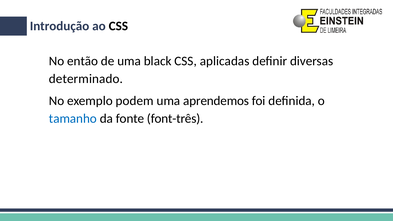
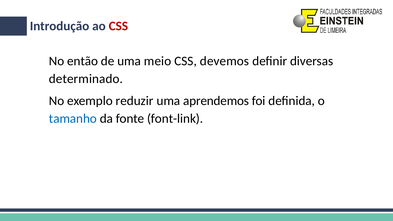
CSS colour: black -> red (118, 26)
black: black -> meio (158, 61)
aplicadas: aplicadas -> devemos (225, 61)
podem: podem -> reduzir (135, 101)
font-três: font-três -> font-link (175, 119)
